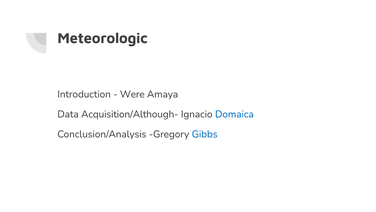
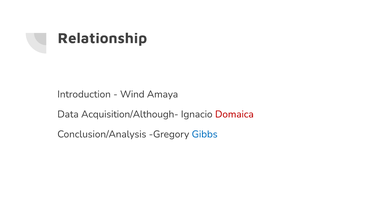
Meteorologic: Meteorologic -> Relationship (102, 38)
Were: Were -> Wind (132, 94)
Domaica colour: blue -> red (234, 114)
